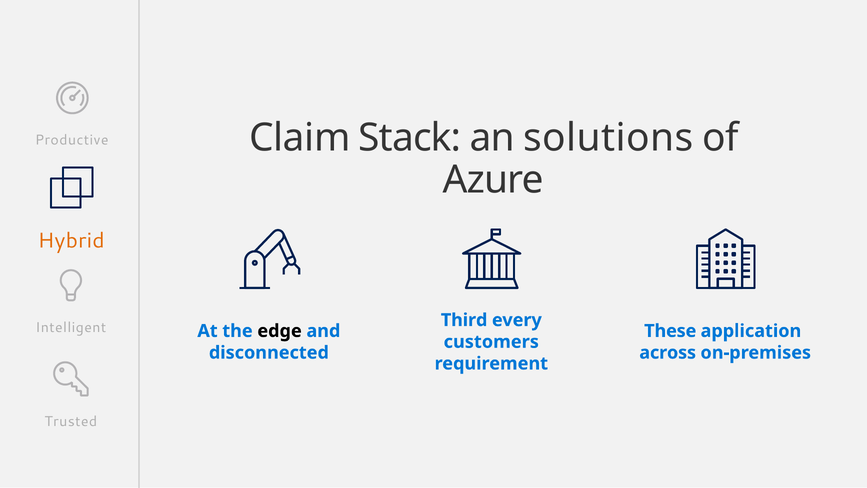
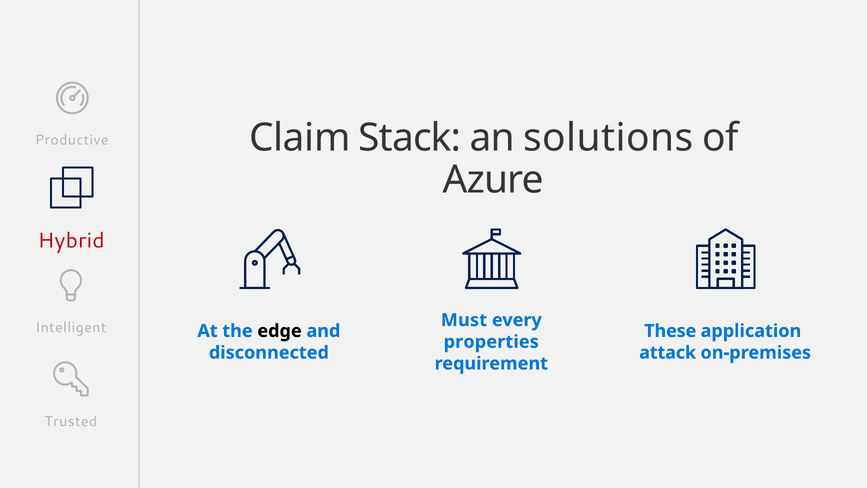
Hybrid colour: orange -> red (71, 240)
Third: Third -> Must (464, 320)
customers: customers -> properties (491, 342)
across: across -> attack (668, 352)
